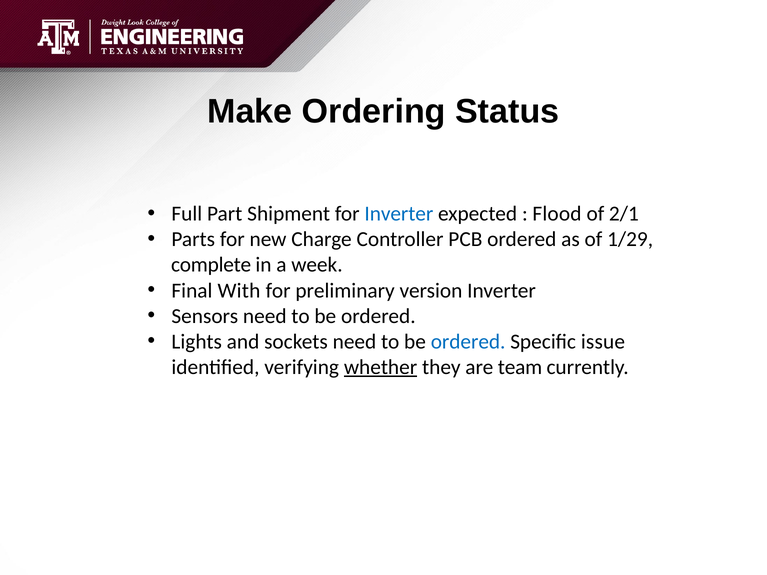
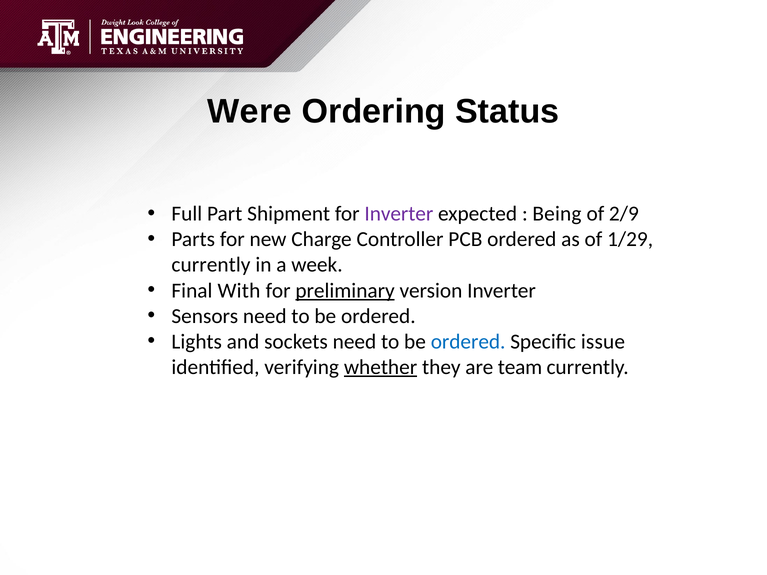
Make: Make -> Were (250, 111)
Inverter colour: blue -> purple (399, 214)
Flood: Flood -> Being (557, 214)
2/1: 2/1 -> 2/9 (624, 214)
complete: complete -> currently (211, 265)
preliminary underline: none -> present (345, 291)
